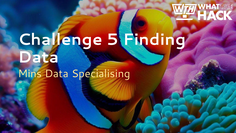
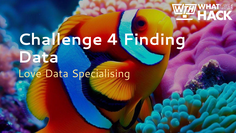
5: 5 -> 4 (113, 40)
Mins: Mins -> Love (30, 73)
